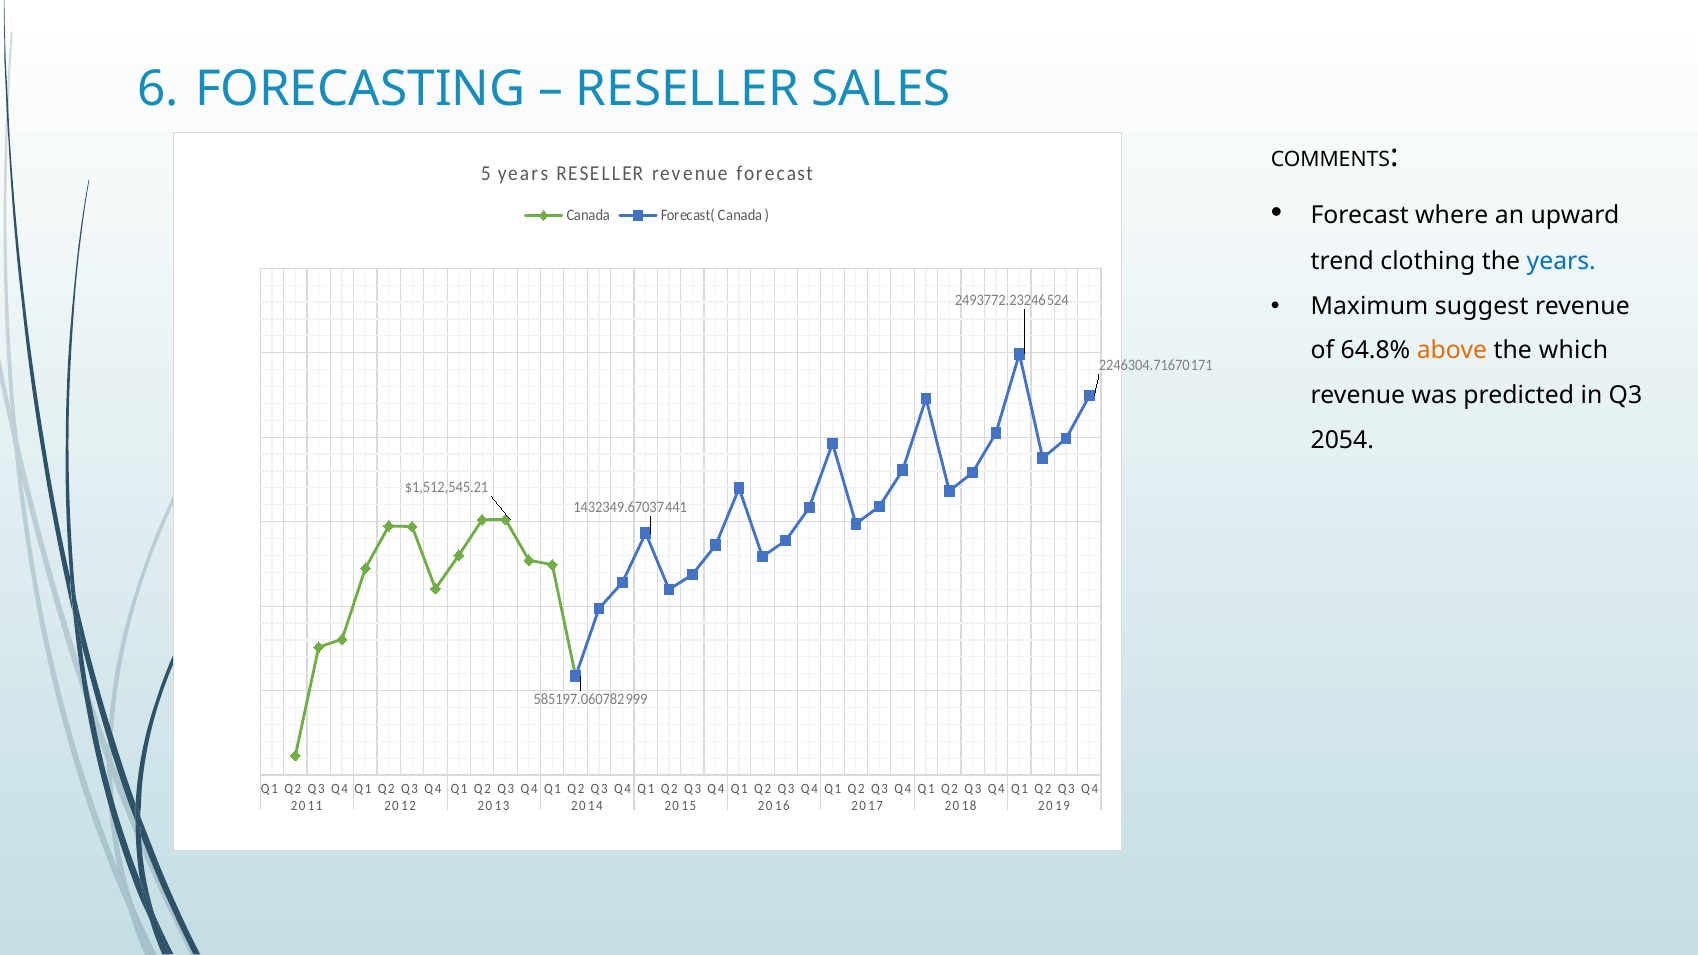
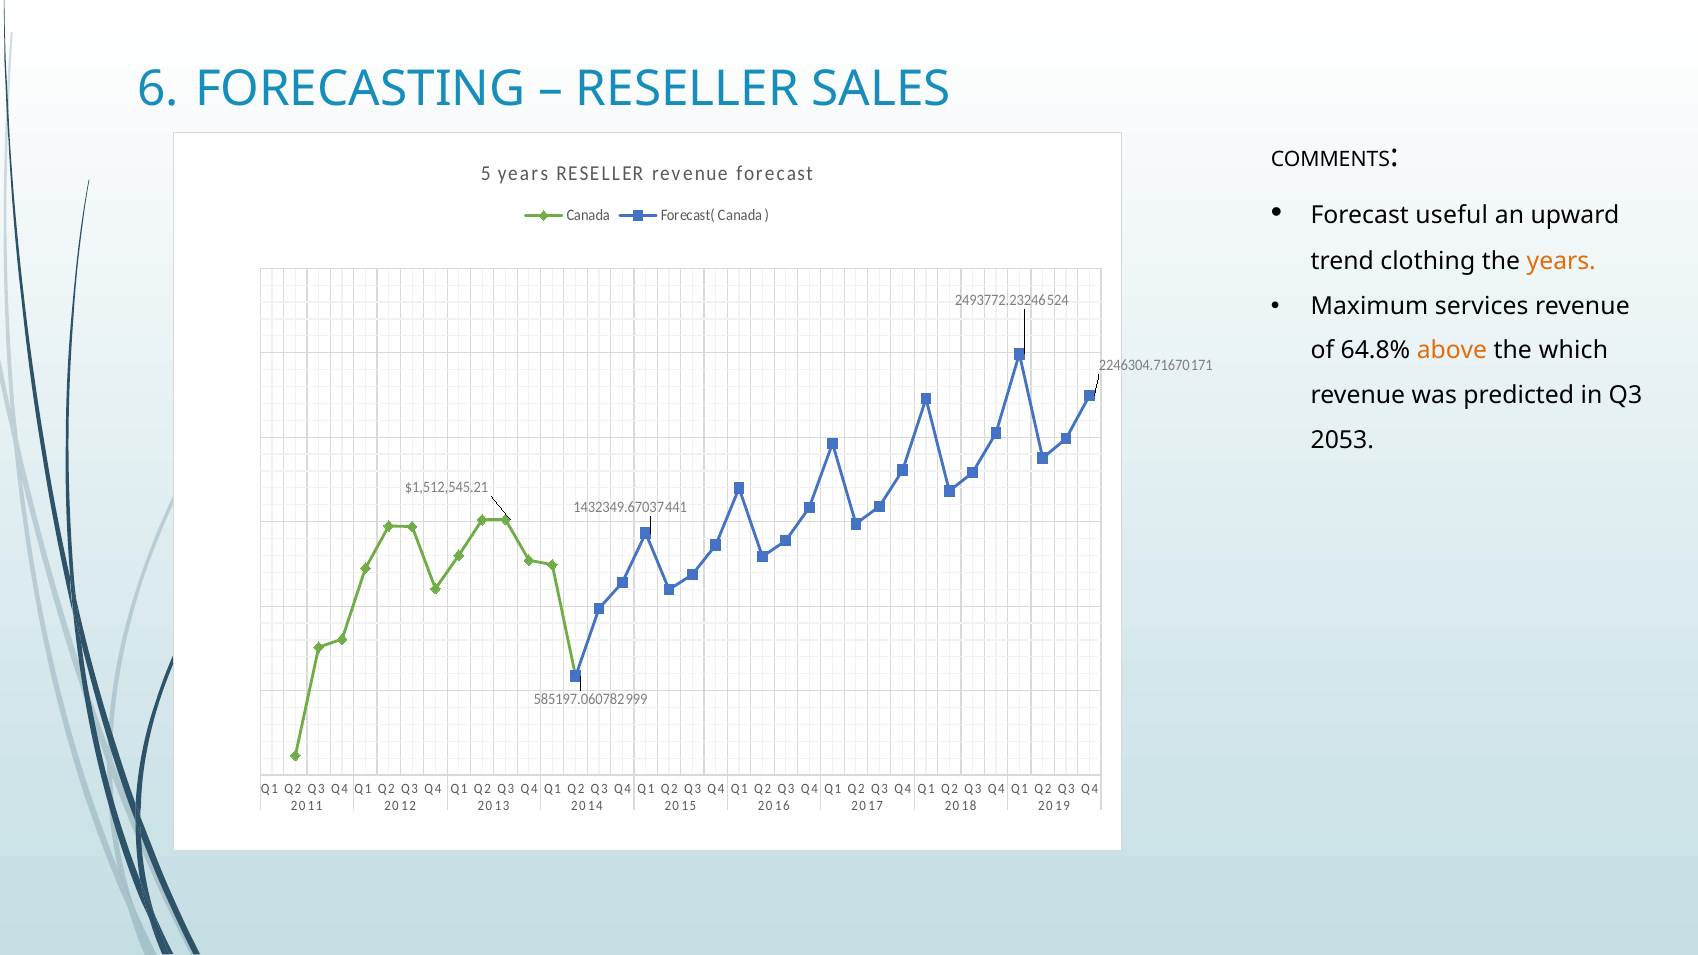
where: where -> useful (1452, 216)
years colour: blue -> orange (1561, 262)
suggest: suggest -> services (1482, 306)
2054: 2054 -> 2053 (1342, 440)
